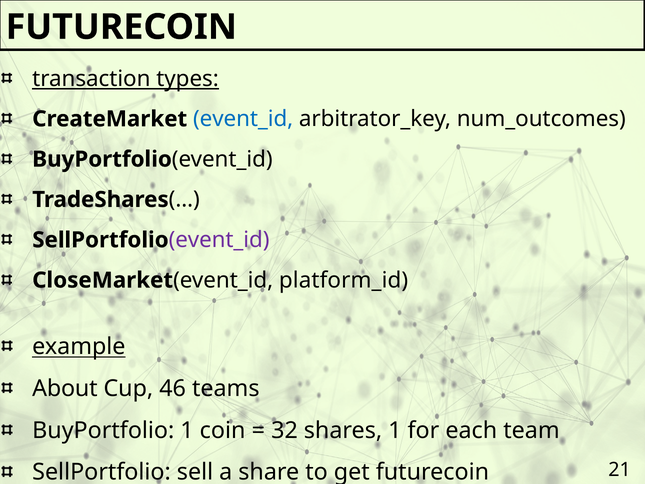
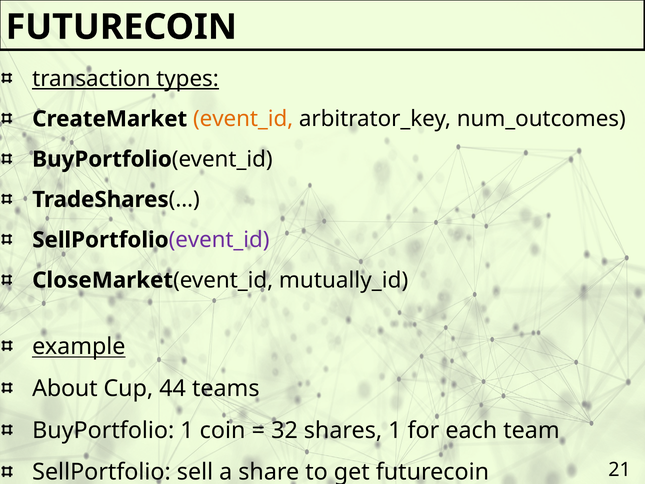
event_id colour: blue -> orange (243, 119)
platform_id: platform_id -> mutually_id (344, 280)
46: 46 -> 44 (173, 388)
